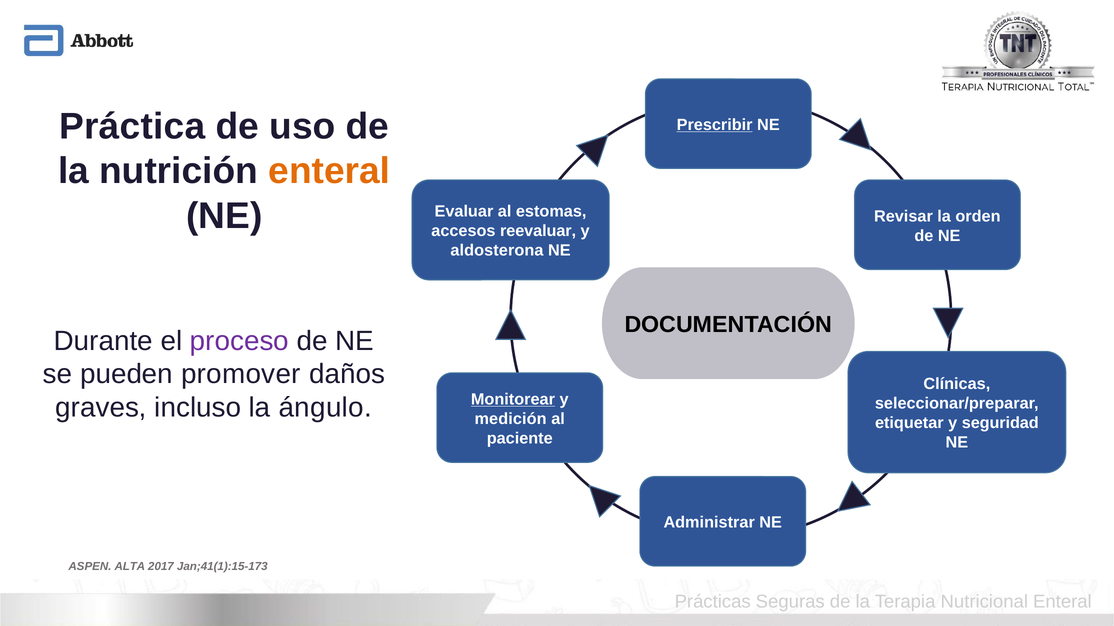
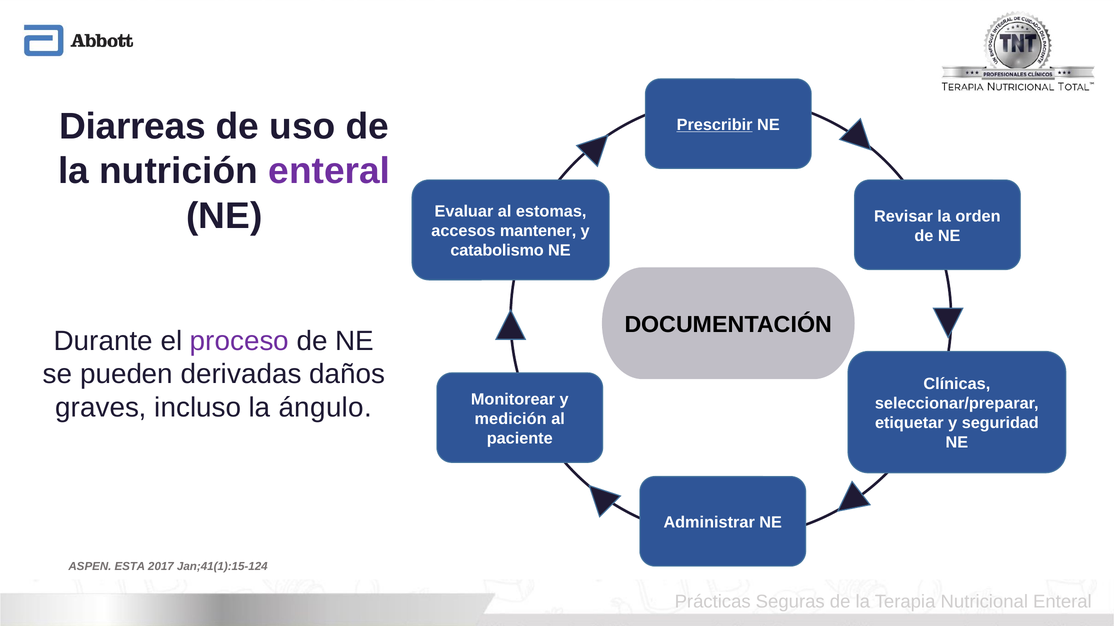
Práctica: Práctica -> Diarreas (132, 127)
enteral colour: orange -> purple (329, 171)
reevaluar: reevaluar -> mantener (538, 231)
aldosterona: aldosterona -> catabolismo (497, 251)
promover: promover -> derivadas (241, 375)
Monitorear underline: present -> none (513, 400)
ALTA: ALTA -> ESTA (130, 567)
Jan;41(1):15-173: Jan;41(1):15-173 -> Jan;41(1):15-124 (222, 567)
